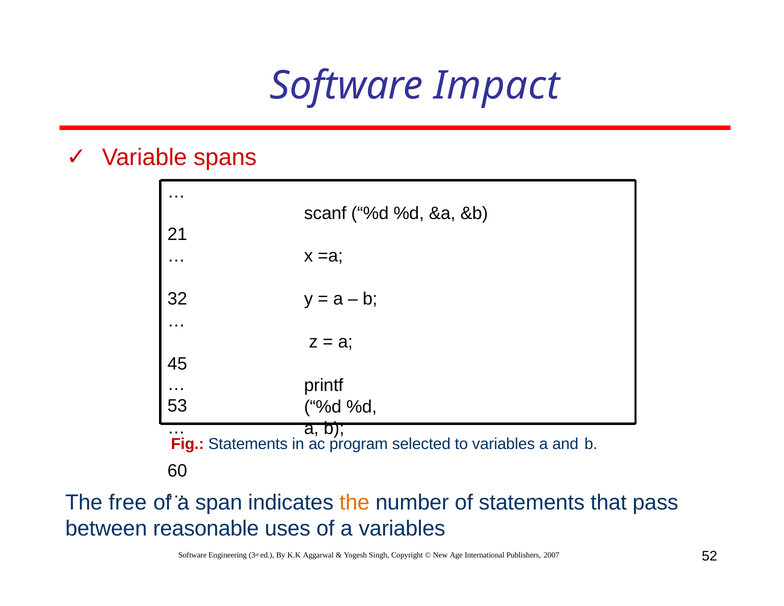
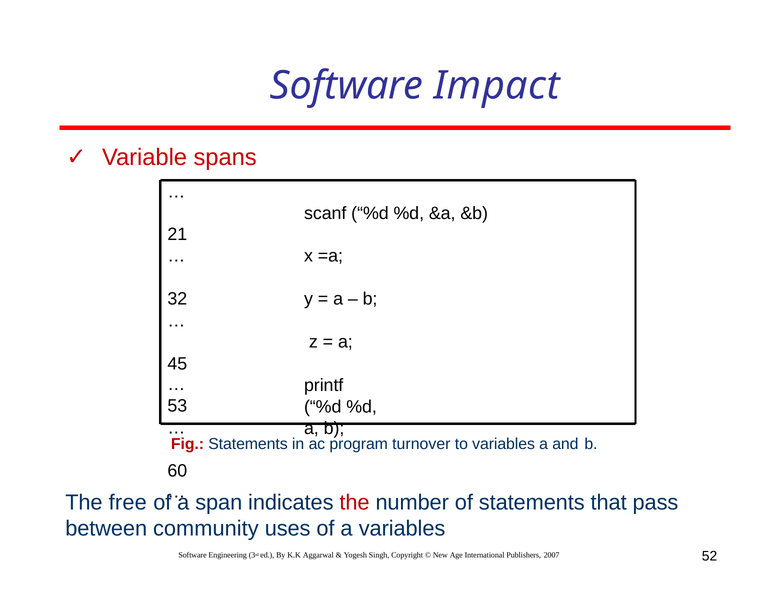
selected: selected -> turnover (421, 444)
the colour: orange -> red (354, 502)
reasonable: reasonable -> community (206, 529)
